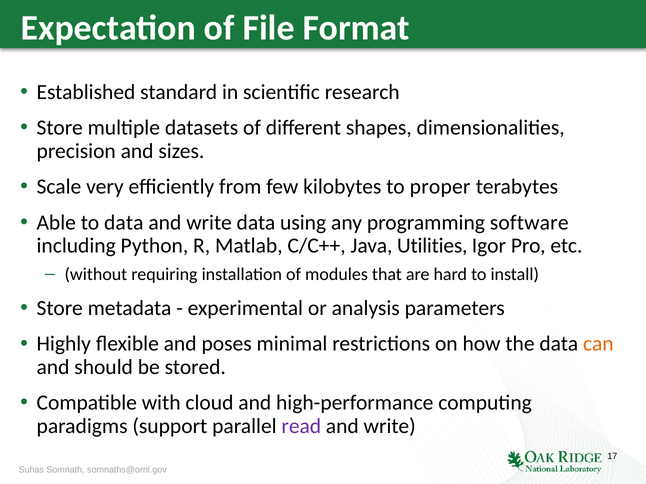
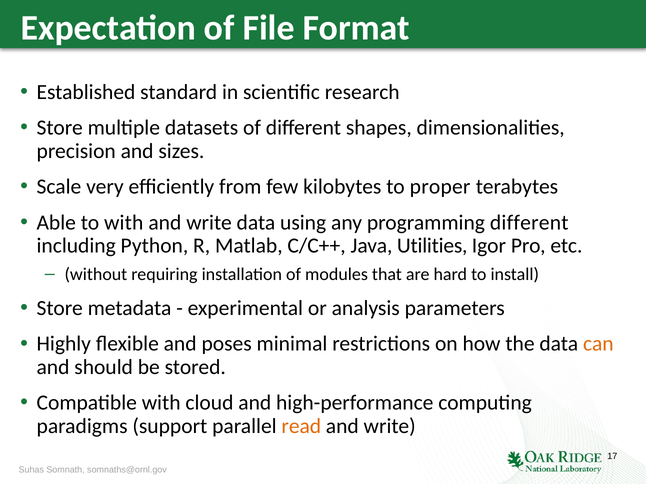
to data: data -> with (124, 223)
programming software: software -> different (529, 223)
read colour: purple -> orange (301, 426)
